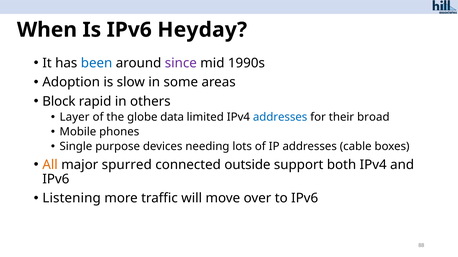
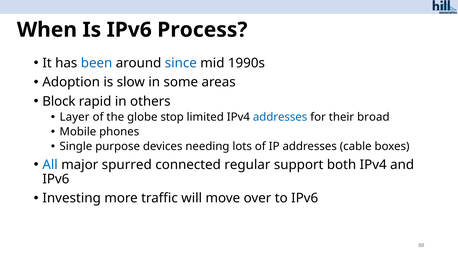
Heyday: Heyday -> Process (202, 30)
since colour: purple -> blue (181, 63)
data: data -> stop (172, 117)
All colour: orange -> blue (50, 165)
outside: outside -> regular (247, 165)
Listening: Listening -> Investing (72, 199)
